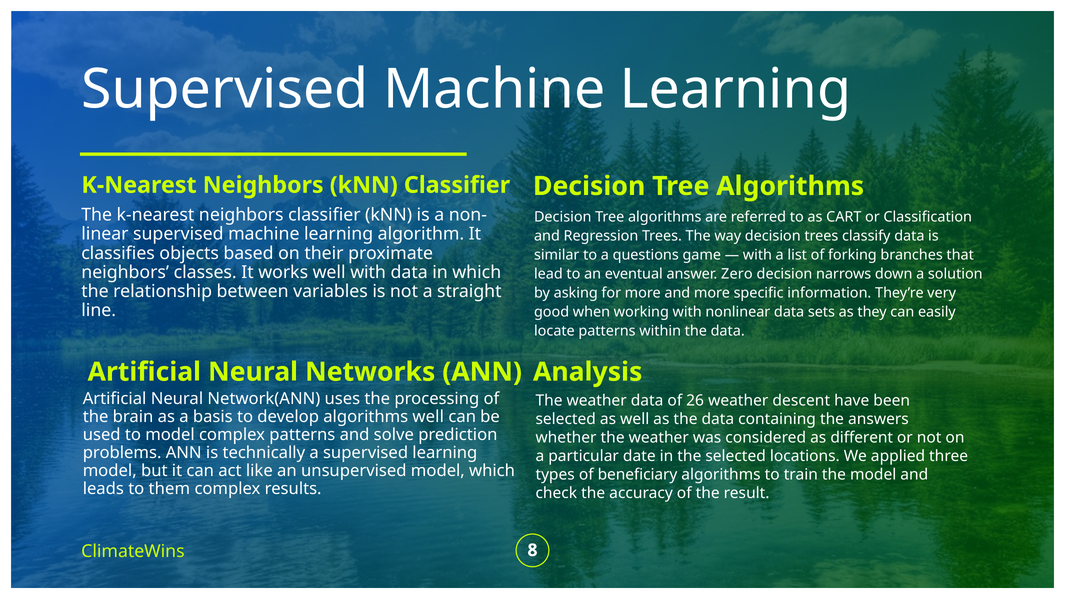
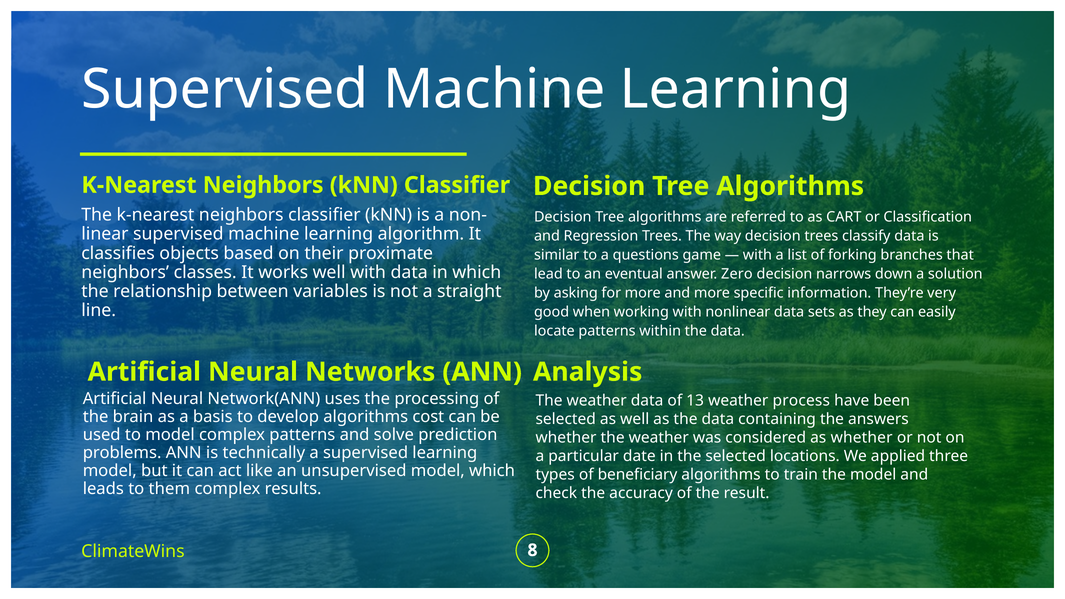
26: 26 -> 13 (695, 401)
descent: descent -> process (801, 401)
algorithms well: well -> cost (428, 417)
as different: different -> whether (862, 438)
